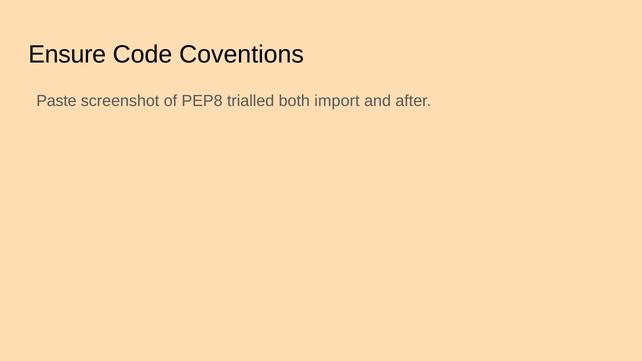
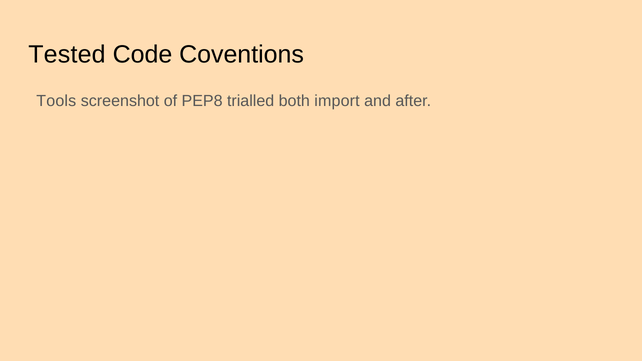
Ensure: Ensure -> Tested (67, 54)
Paste: Paste -> Tools (56, 101)
